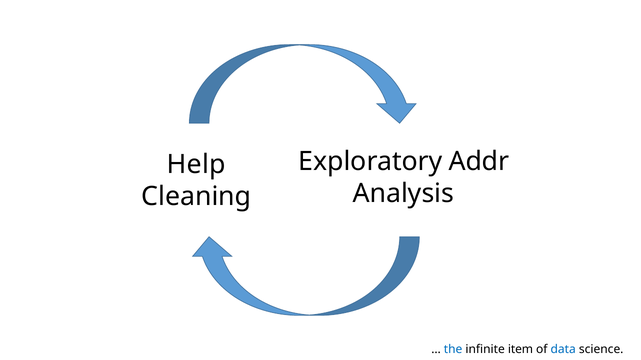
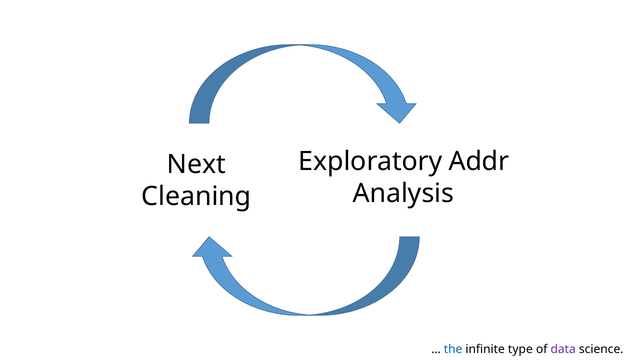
Help: Help -> Next (196, 165)
item: item -> type (520, 350)
data colour: blue -> purple (563, 350)
